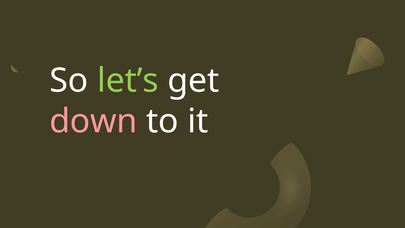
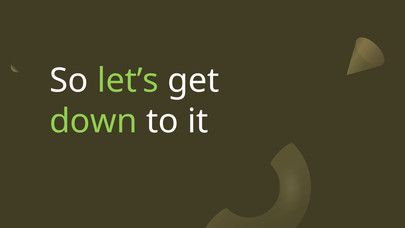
down colour: pink -> light green (93, 121)
